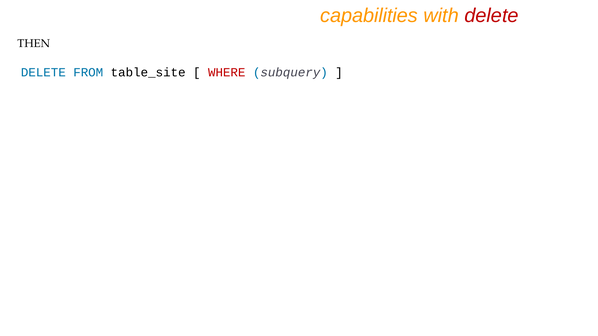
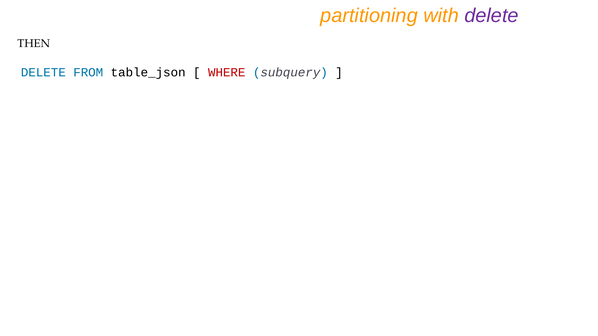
capabilities: capabilities -> partitioning (369, 16)
delete colour: red -> purple (491, 16)
table_site: table_site -> table_json (148, 72)
